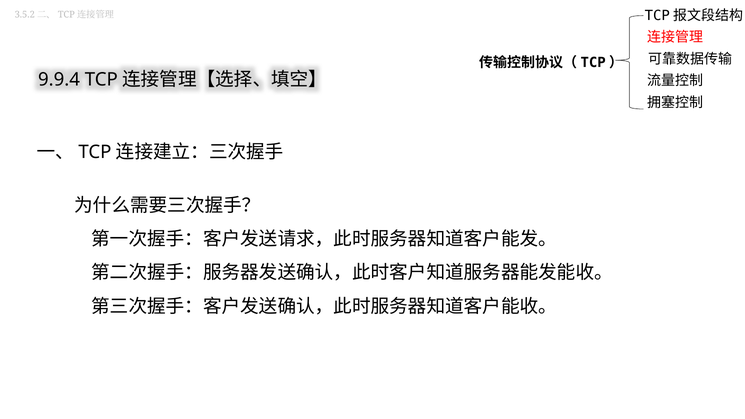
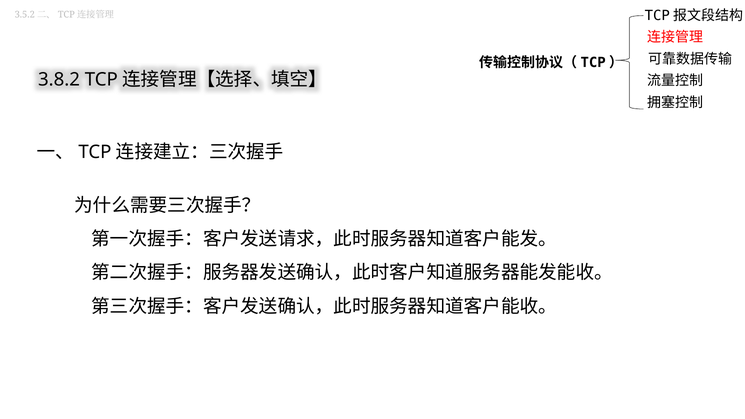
9.9.4: 9.9.4 -> 3.8.2 (59, 80)
